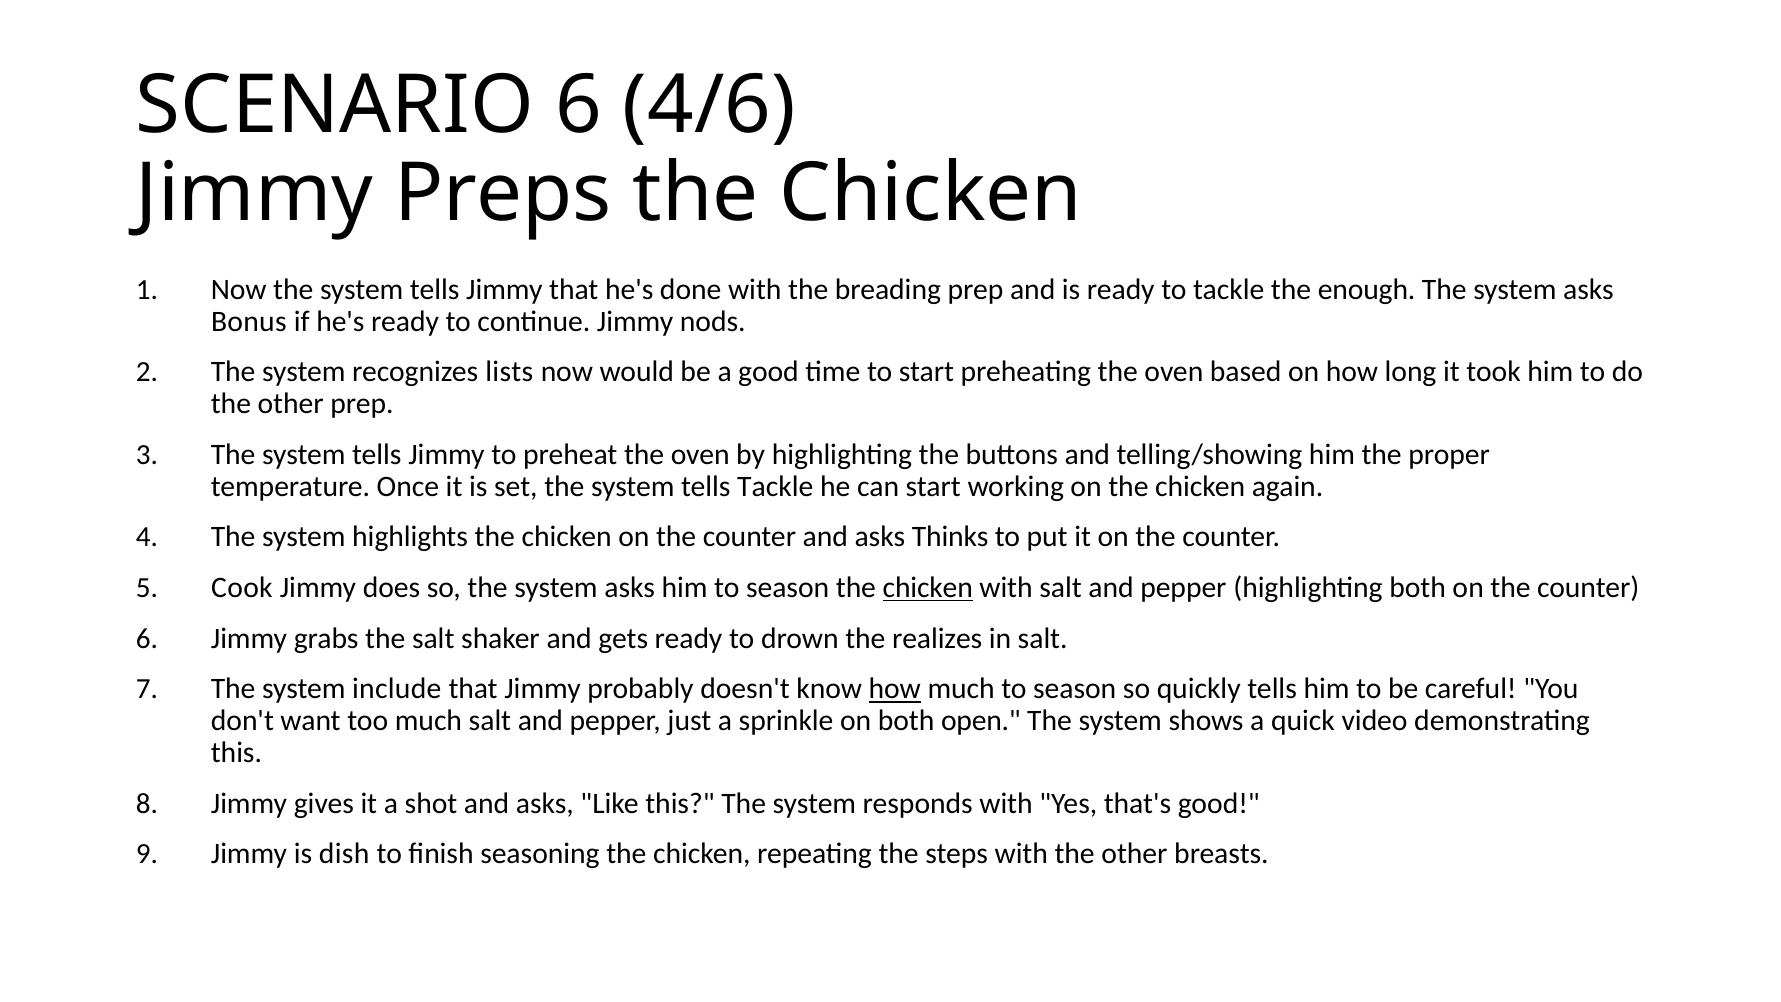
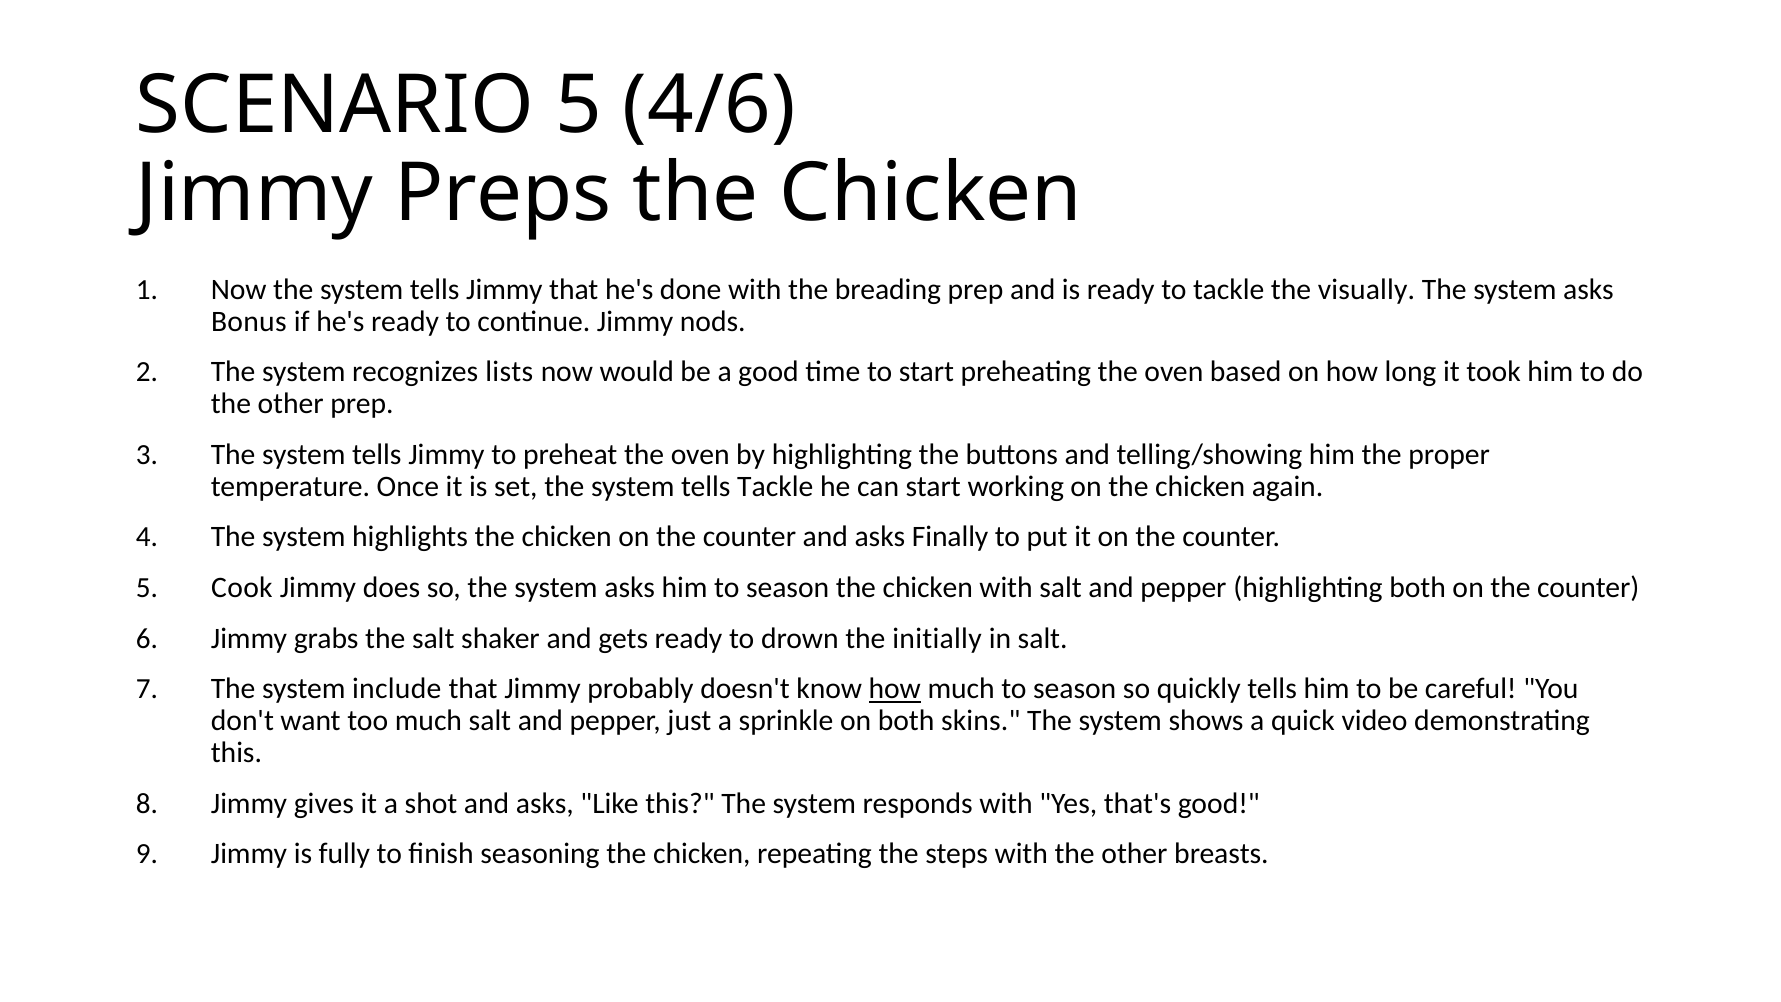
SCENARIO 6: 6 -> 5 (578, 106)
enough: enough -> visually (1366, 289)
Thinks: Thinks -> Finally (950, 537)
chicken underline: present -> none (928, 588)
realizes: realizes -> initially (937, 638)
open: open -> skins (981, 721)
dish: dish -> fully (344, 854)
